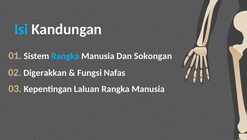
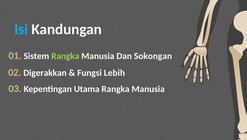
Rangka colour: light blue -> light green (65, 56)
Nafas: Nafas -> Lebih (114, 73)
Laluan: Laluan -> Utama (87, 89)
